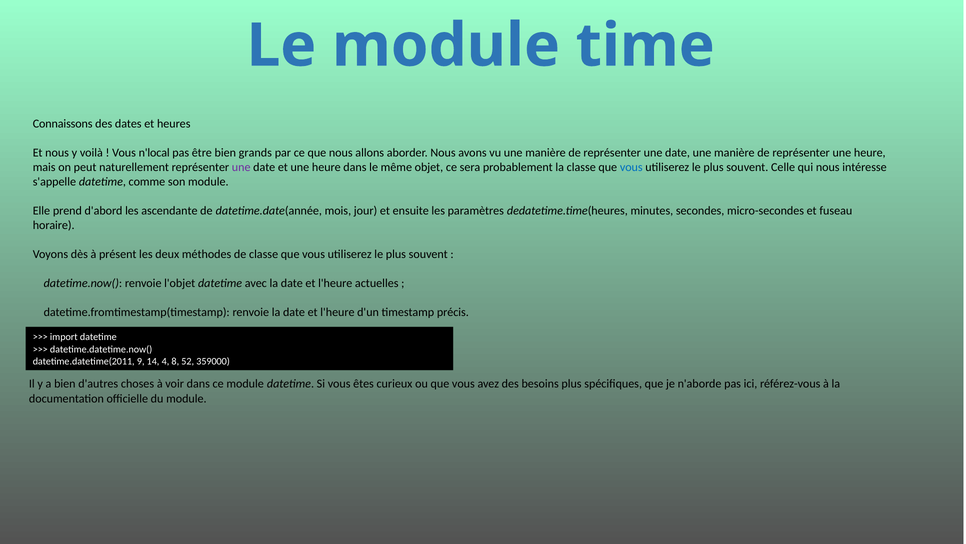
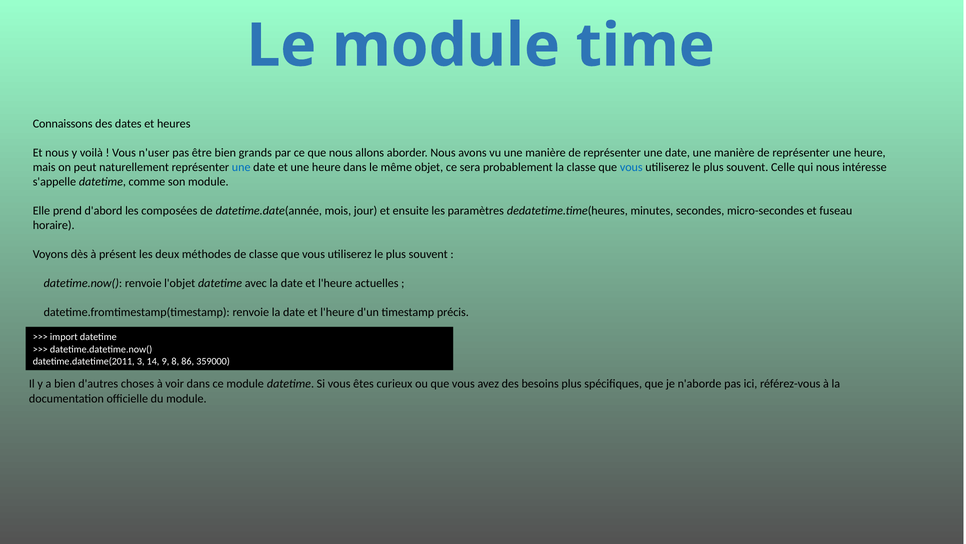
n'local: n'local -> n'user (154, 152)
une colour: purple -> blue (241, 167)
ascendante: ascendante -> composées (169, 210)
9: 9 -> 3 (141, 361)
4: 4 -> 9 (165, 361)
52: 52 -> 86 (188, 361)
